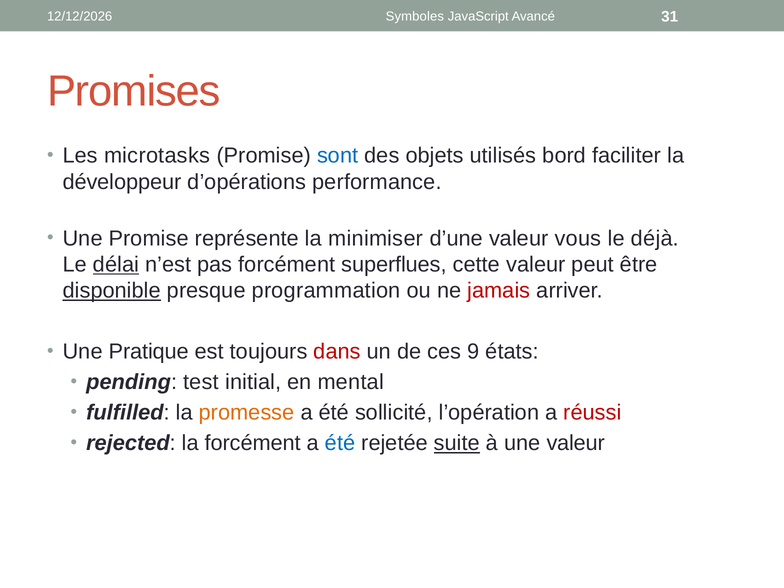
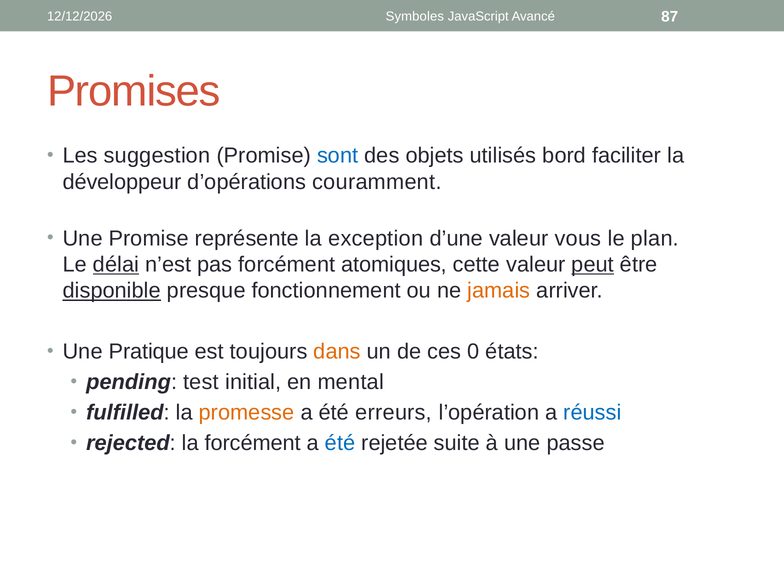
31: 31 -> 87 (670, 17)
microtasks: microtasks -> suggestion (157, 156)
performance: performance -> couramment (377, 182)
minimiser: minimiser -> exception (376, 239)
déjà: déjà -> plan (655, 239)
superflues: superflues -> atomiques (394, 265)
peut underline: none -> present (593, 265)
programmation: programmation -> fonctionnement (326, 291)
jamais colour: red -> orange (499, 291)
dans colour: red -> orange (337, 352)
9: 9 -> 0 (473, 352)
sollicité: sollicité -> erreurs (394, 413)
réussi colour: red -> blue (593, 413)
suite underline: present -> none (457, 443)
une valeur: valeur -> passe (576, 443)
